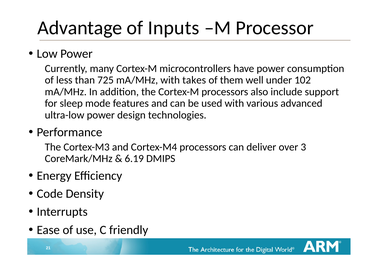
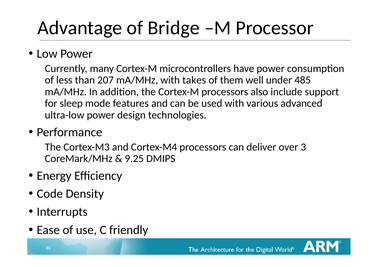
Inputs: Inputs -> Bridge (174, 28)
725: 725 -> 207 (106, 80)
102: 102 -> 485 (303, 80)
6.19: 6.19 -> 9.25 (134, 159)
